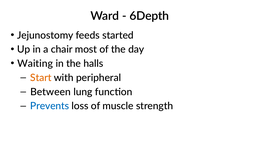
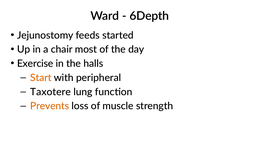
Waiting: Waiting -> Exercise (35, 64)
Between: Between -> Taxotere (51, 92)
Prevents colour: blue -> orange (50, 106)
